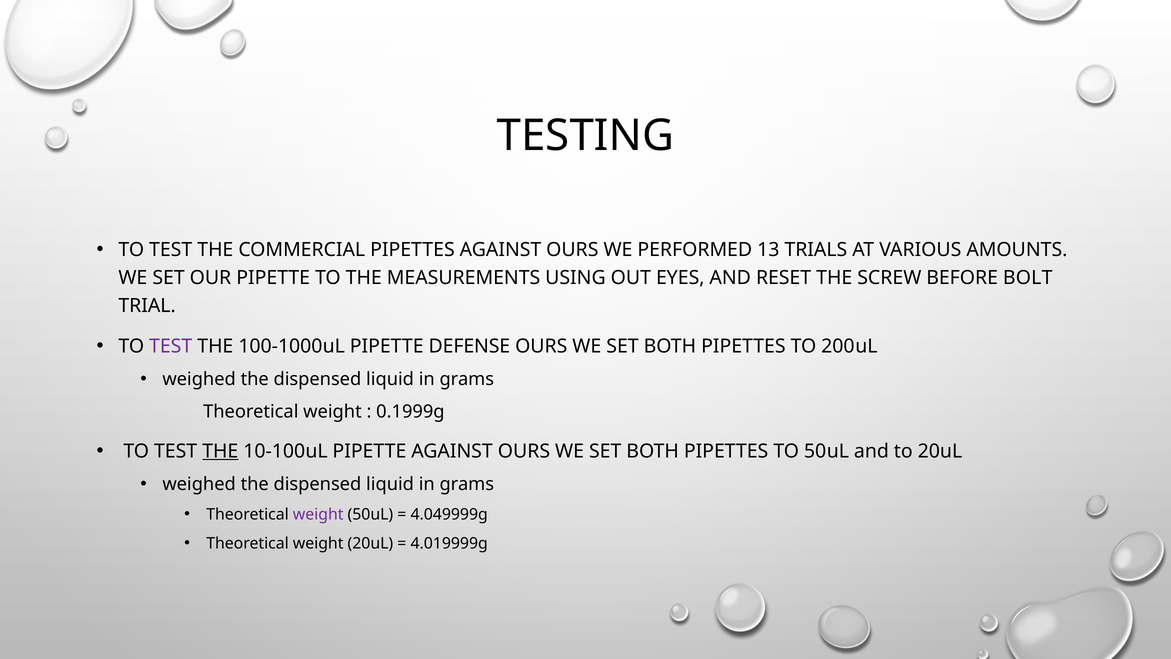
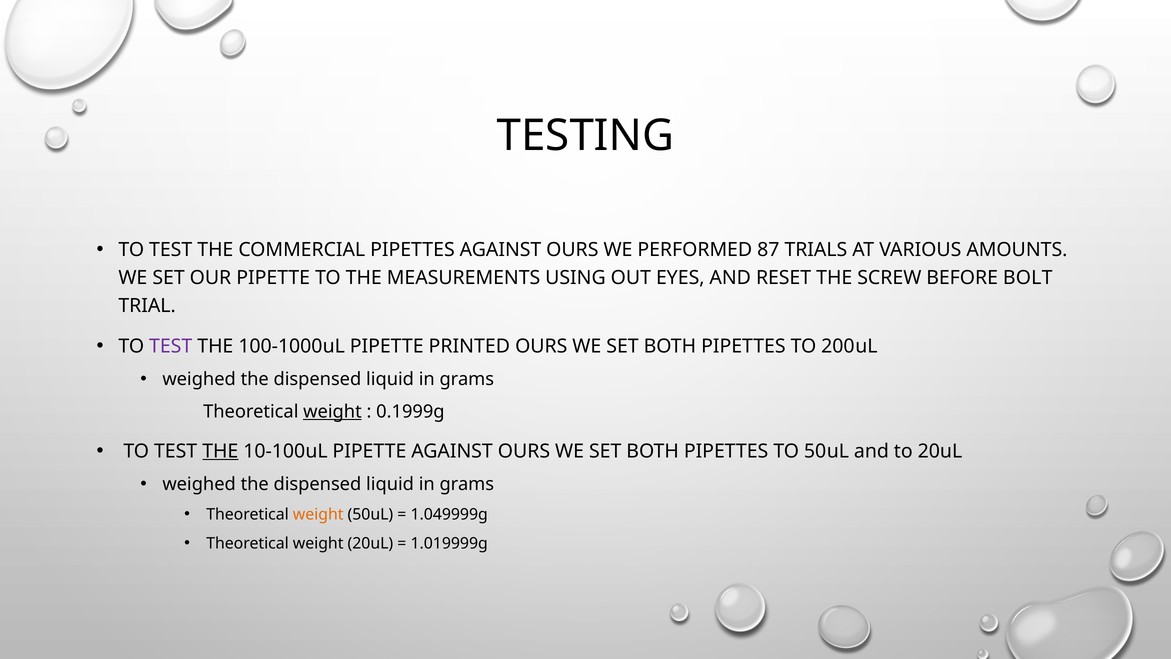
13: 13 -> 87 (768, 249)
DEFENSE: DEFENSE -> PRINTED (469, 346)
weight underline: none -> present (332, 411)
weight colour: purple -> orange (318, 514)
4.049999g: 4.049999g -> 1.049999g (449, 514)
4.019999g: 4.019999g -> 1.019999g (449, 543)
